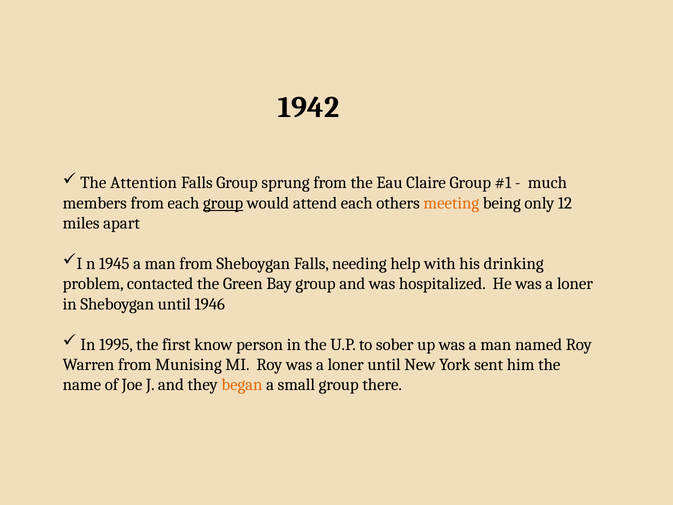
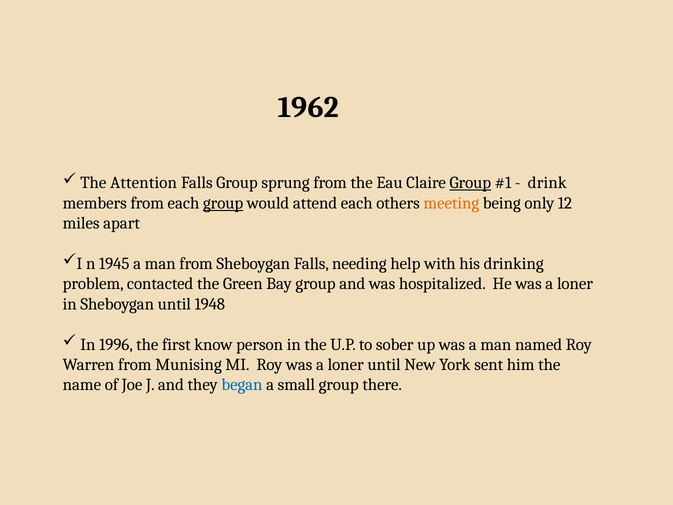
1942: 1942 -> 1962 (308, 107)
Group underline: none -> present (470, 183)
much: much -> drink (547, 183)
1946: 1946 -> 1948 (210, 304)
1995: 1995 -> 1996 (116, 344)
began colour: orange -> blue (242, 385)
